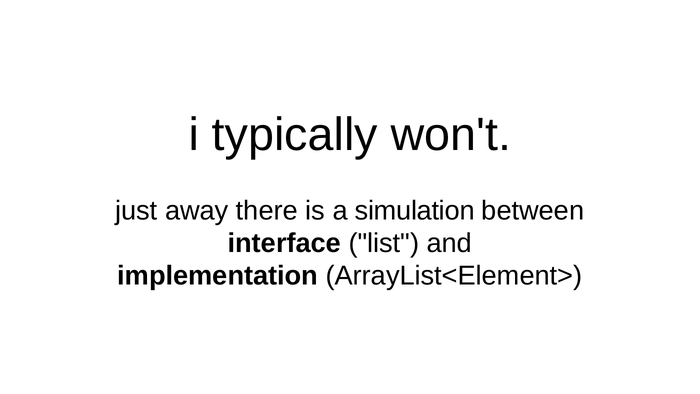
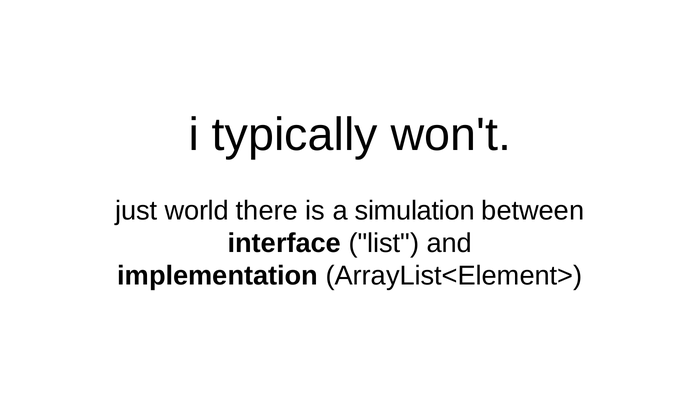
away: away -> world (197, 210)
